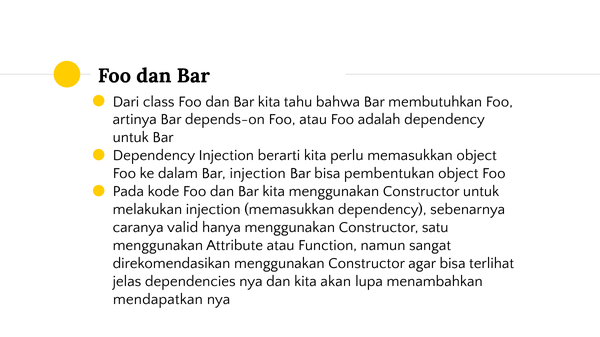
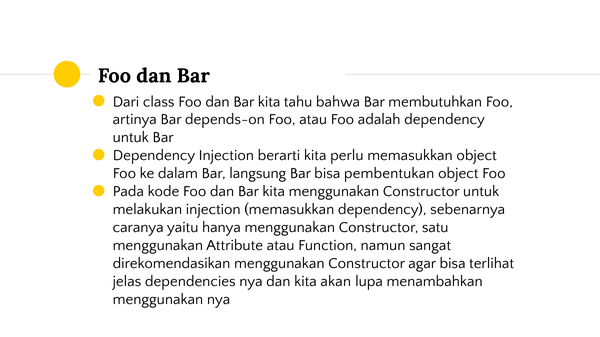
Bar injection: injection -> langsung (258, 174)
valid: valid -> yaitu (183, 228)
mendapatkan: mendapatkan -> menggunakan (158, 300)
